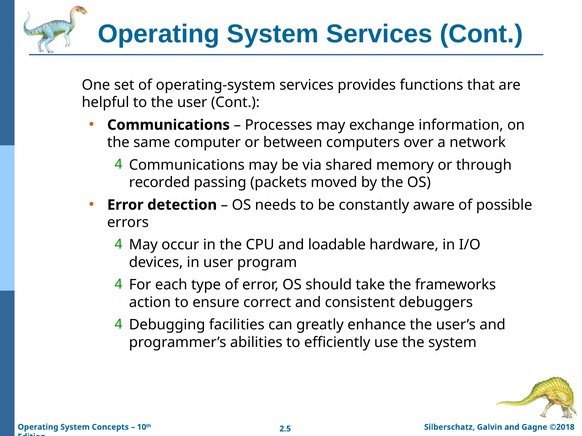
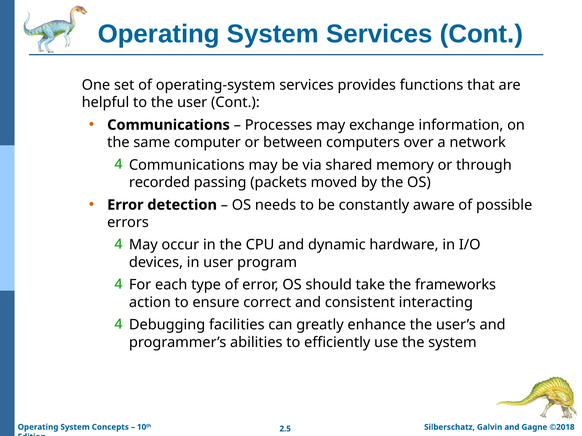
loadable: loadable -> dynamic (337, 245)
debuggers: debuggers -> interacting (436, 303)
